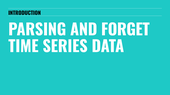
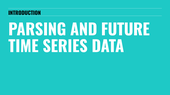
FORGET: FORGET -> FUTURE (125, 30)
